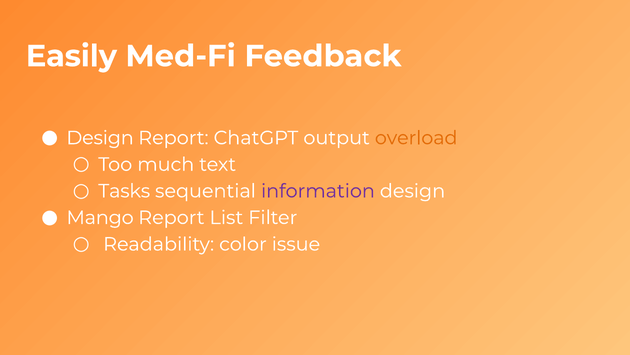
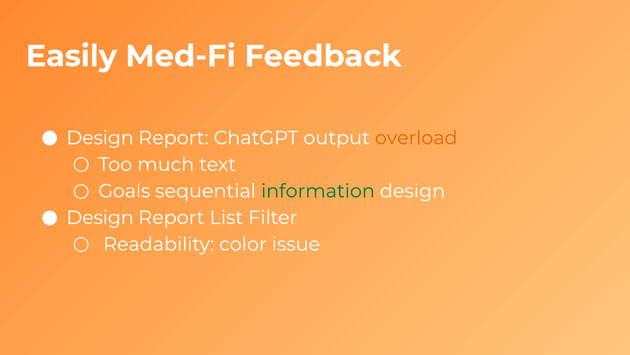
Tasks: Tasks -> Goals (124, 191)
information colour: purple -> green (318, 191)
Mango: Mango -> Design (100, 217)
